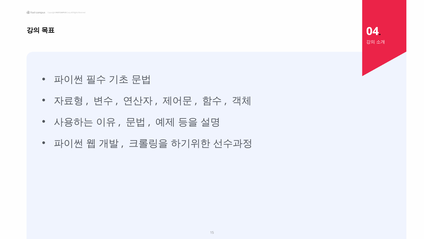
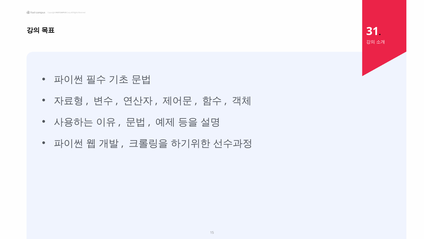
04: 04 -> 31 (373, 31)
